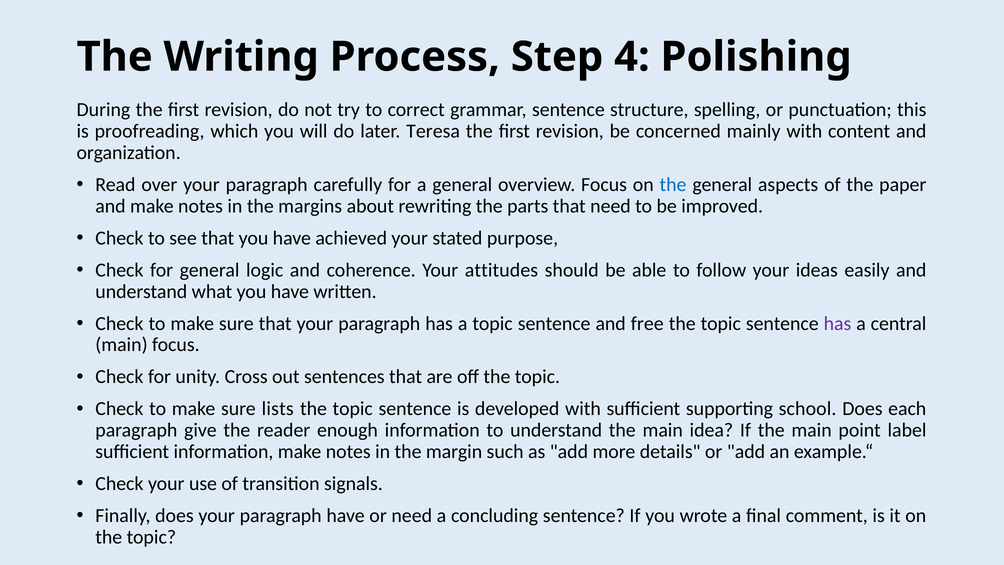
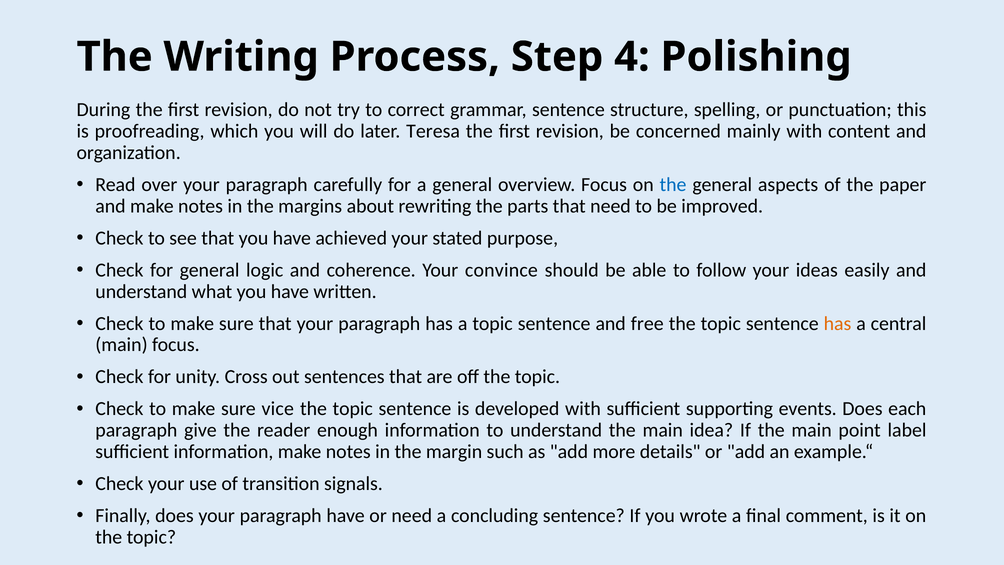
attitudes: attitudes -> convince (501, 270)
has colour: purple -> orange (837, 323)
lists: lists -> vice (278, 409)
school: school -> events (808, 409)
